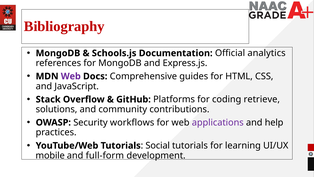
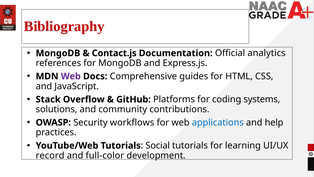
Schools.js: Schools.js -> Contact.js (114, 53)
retrieve: retrieve -> systems (262, 99)
applications colour: purple -> blue (218, 122)
mobile: mobile -> record (50, 155)
full-form: full-form -> full-color (105, 155)
